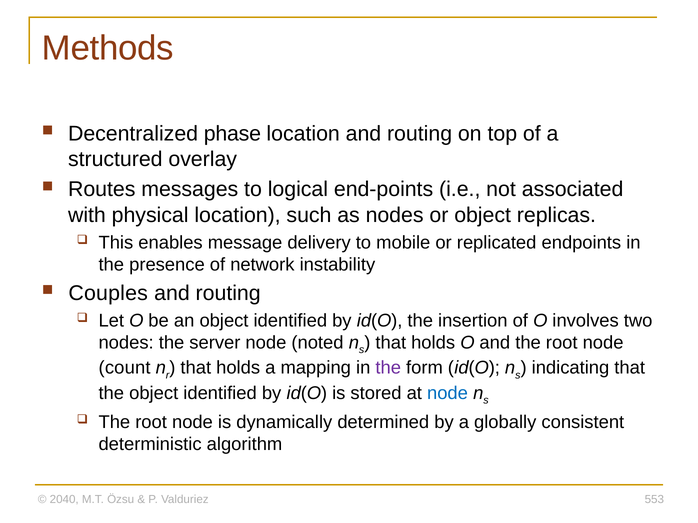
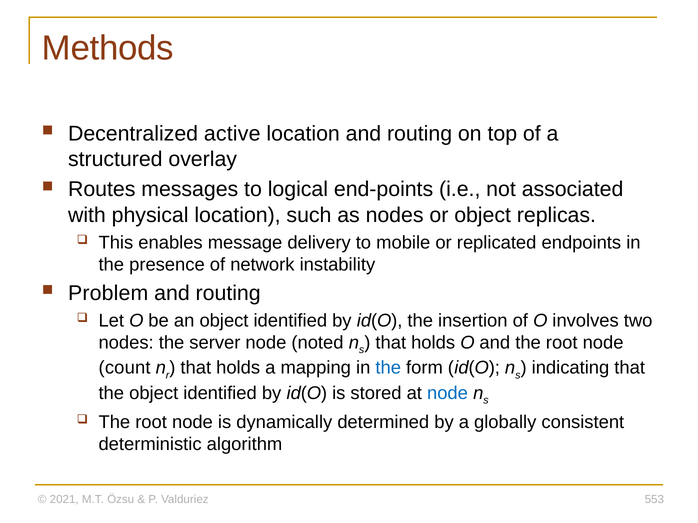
phase: phase -> active (232, 134)
Couples: Couples -> Problem (108, 294)
the colour: purple -> blue (388, 368)
2040: 2040 -> 2021 (64, 500)
